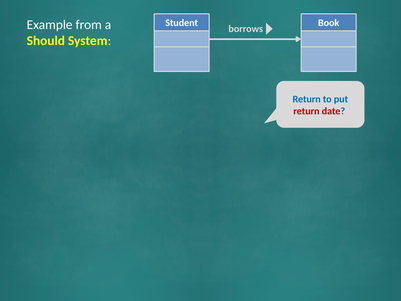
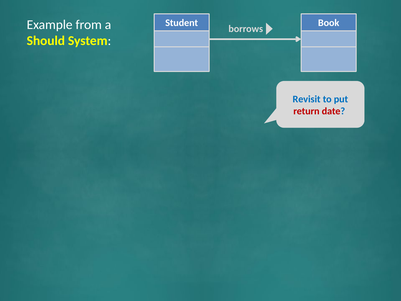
Return: Return -> Revisit (307, 99)
